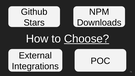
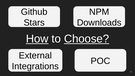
How underline: none -> present (37, 39)
